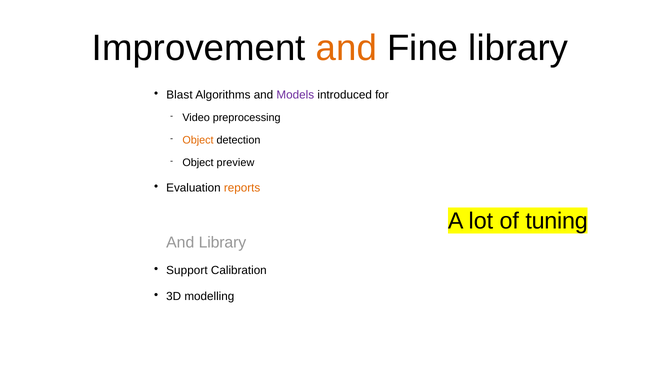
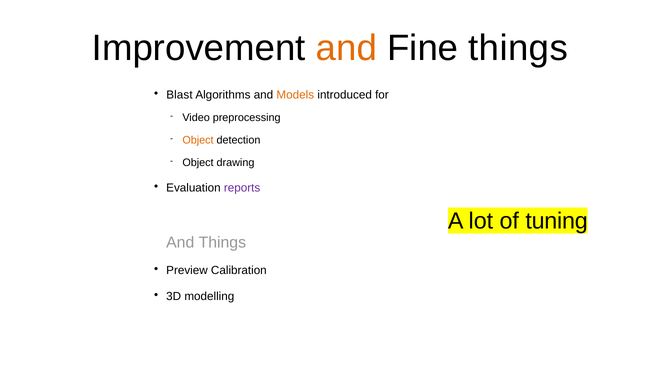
Fine library: library -> things (518, 48)
Models colour: purple -> orange (295, 95)
preview: preview -> drawing (235, 163)
reports colour: orange -> purple (242, 188)
And Library: Library -> Things (222, 242)
Support: Support -> Preview (187, 270)
